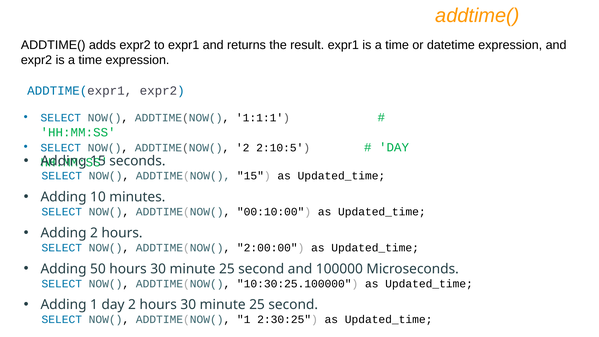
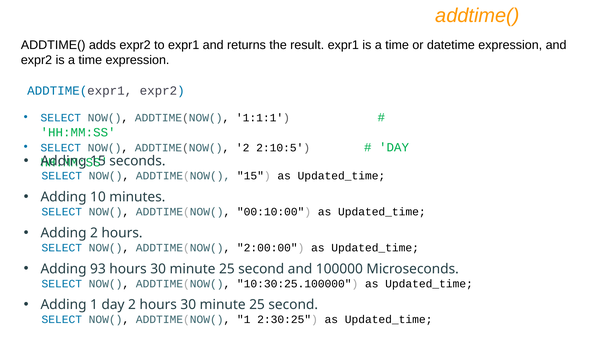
50: 50 -> 93 (98, 269)
